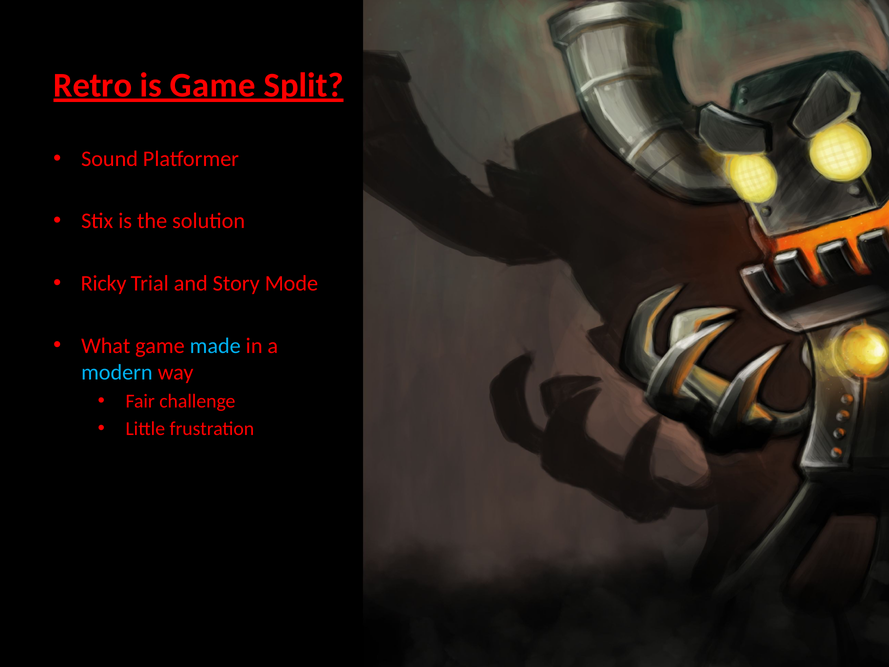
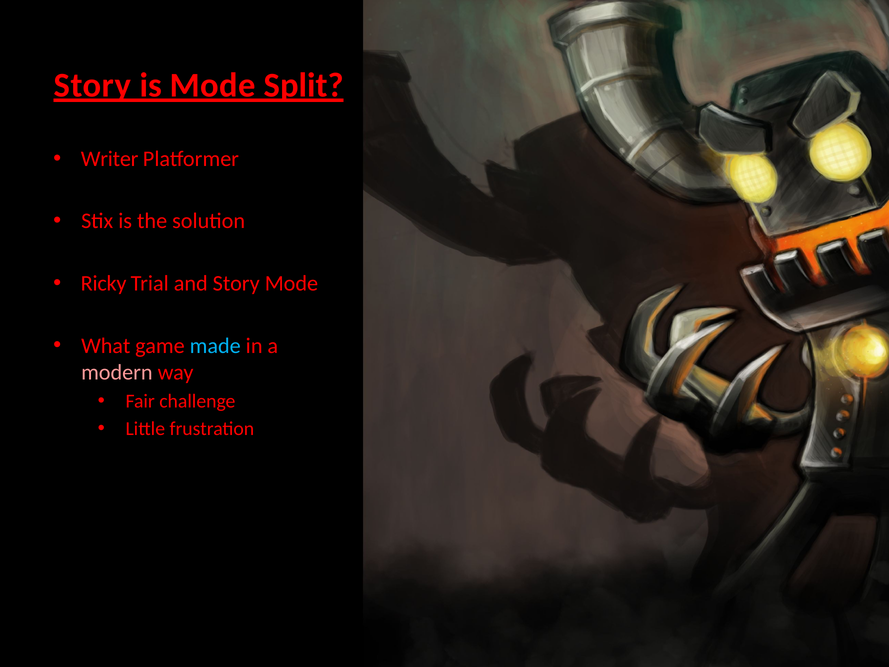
Retro: Retro -> Story (92, 85)
is Game: Game -> Mode (213, 85)
Sound: Sound -> Writer (110, 159)
modern colour: light blue -> pink (117, 372)
